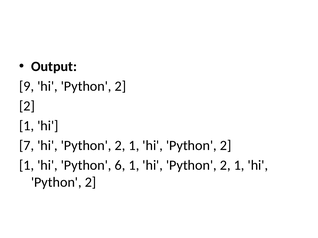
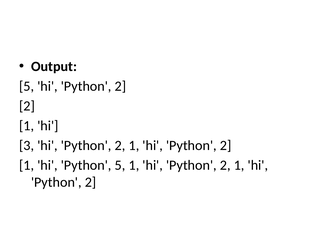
9: 9 -> 5 (27, 87)
7: 7 -> 3 (27, 146)
Python 6: 6 -> 5 (120, 166)
